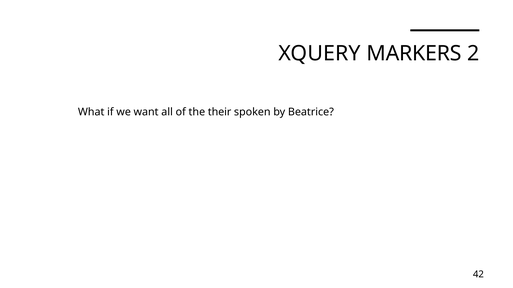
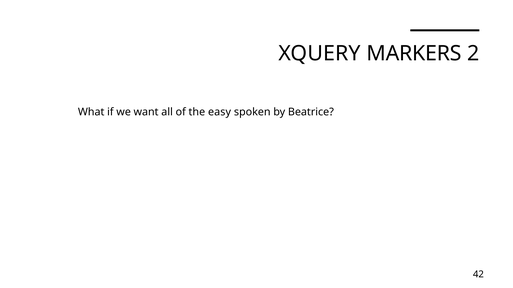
their: their -> easy (219, 112)
